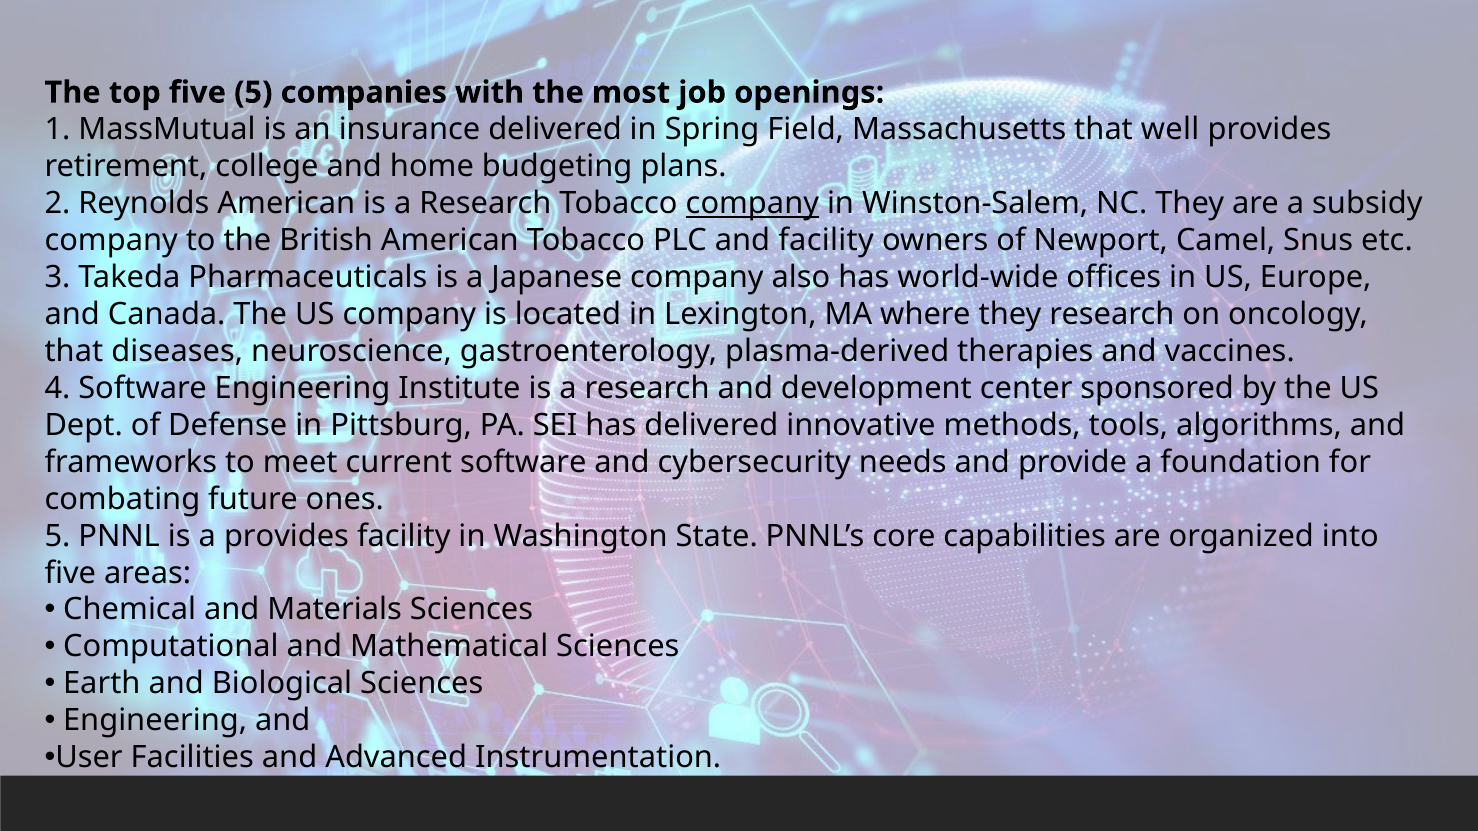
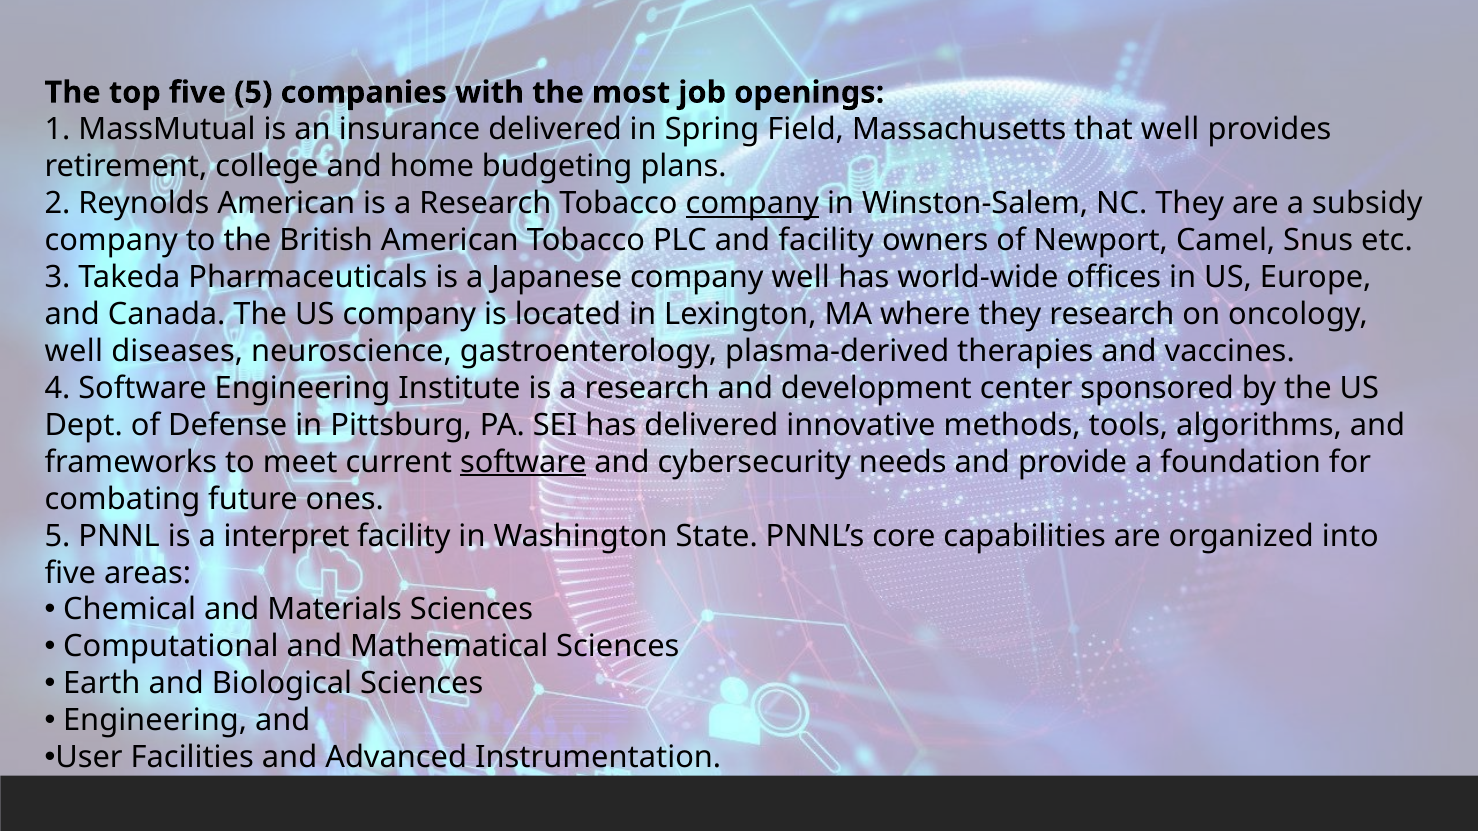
company also: also -> well (801, 277)
that: that -> well (74, 351)
software underline: none -> present (523, 462)
a provides: provides -> interpret (287, 536)
